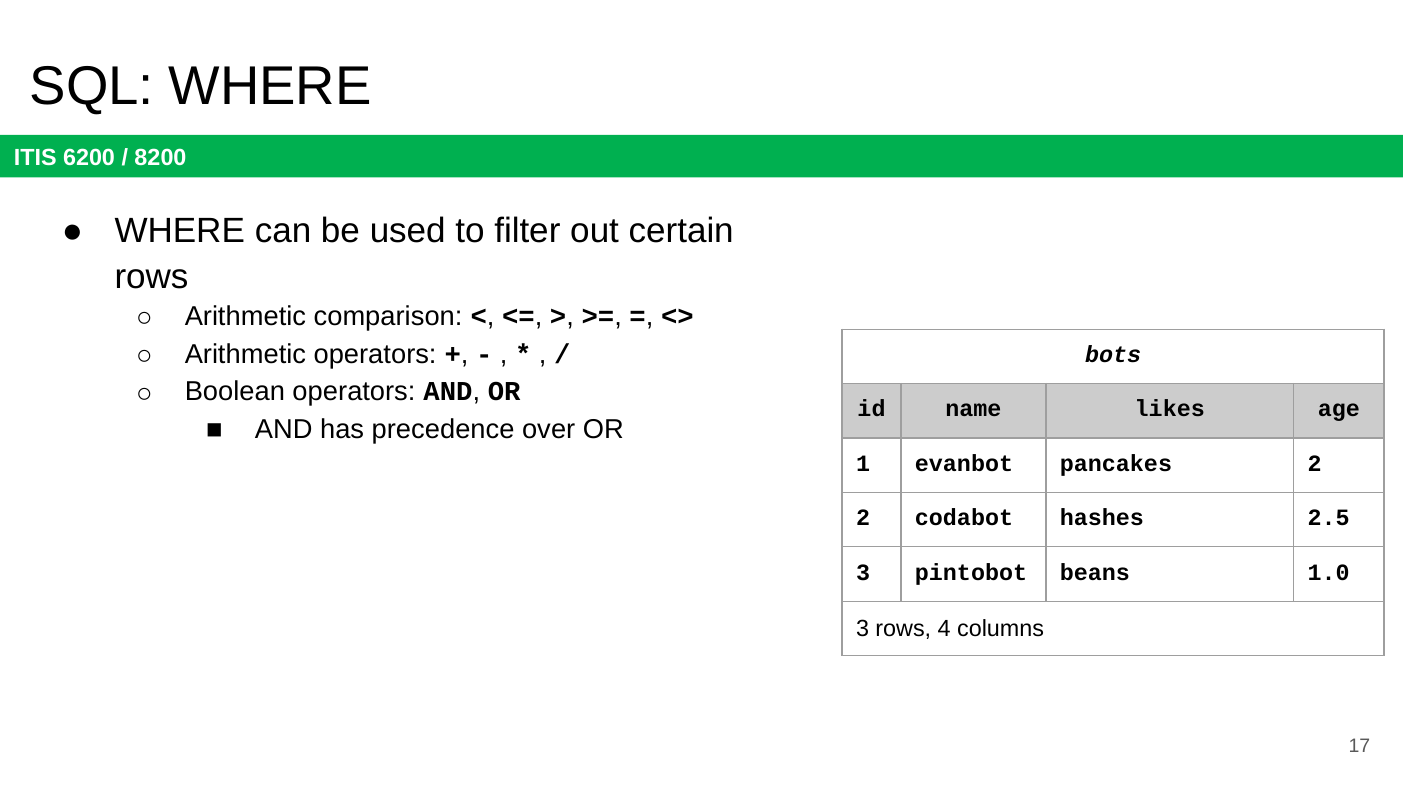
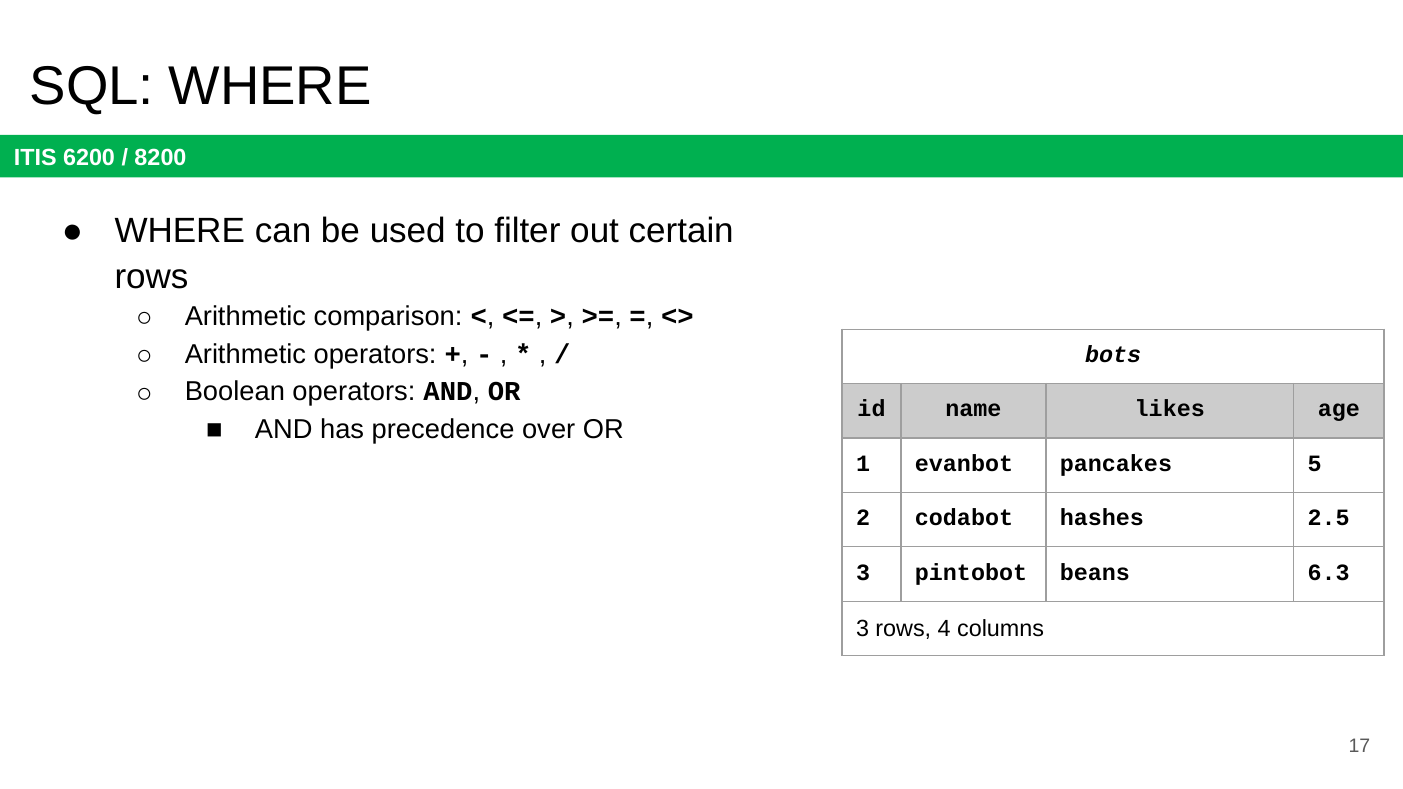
pancakes 2: 2 -> 5 (1315, 464)
1.0: 1.0 -> 6.3 (1329, 573)
